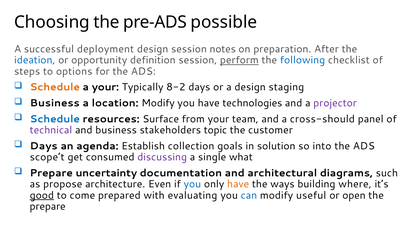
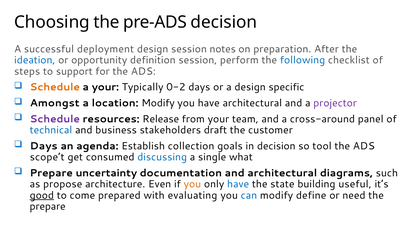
pre-ADS possible: possible -> decision (224, 22)
perform underline: present -> none (239, 60)
options: options -> support (74, 72)
8-2: 8-2 -> 0-2 (176, 87)
staging: staging -> specific (286, 87)
Business: Business -> Amongst (55, 103)
have technologies: technologies -> architectural (252, 103)
Schedule colour: blue -> purple (55, 119)
Surface: Surface -> Release (161, 119)
cross-should: cross-should -> cross-around (322, 119)
technical colour: purple -> blue (51, 130)
topic: topic -> draft (215, 130)
in solution: solution -> decision (276, 146)
into: into -> tool (322, 146)
discussing colour: purple -> blue (162, 157)
you colour: blue -> orange (192, 184)
have colour: orange -> blue (238, 184)
ways: ways -> state (282, 184)
where: where -> useful (355, 184)
useful: useful -> define (311, 196)
open: open -> need (354, 196)
